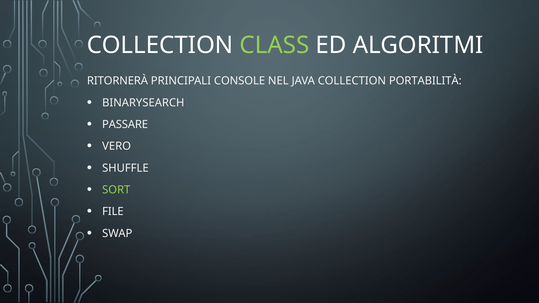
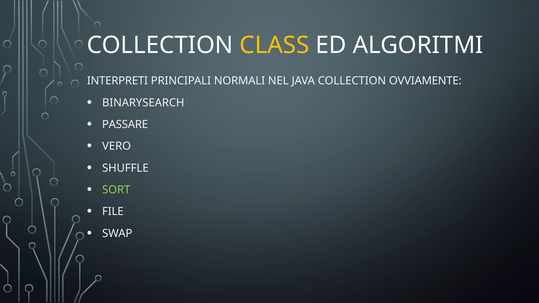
CLASS colour: light green -> yellow (274, 45)
RITORNERÀ: RITORNERÀ -> INTERPRETI (117, 81)
CONSOLE: CONSOLE -> NORMALI (240, 81)
PORTABILITÀ: PORTABILITÀ -> OVVIAMENTE (425, 81)
